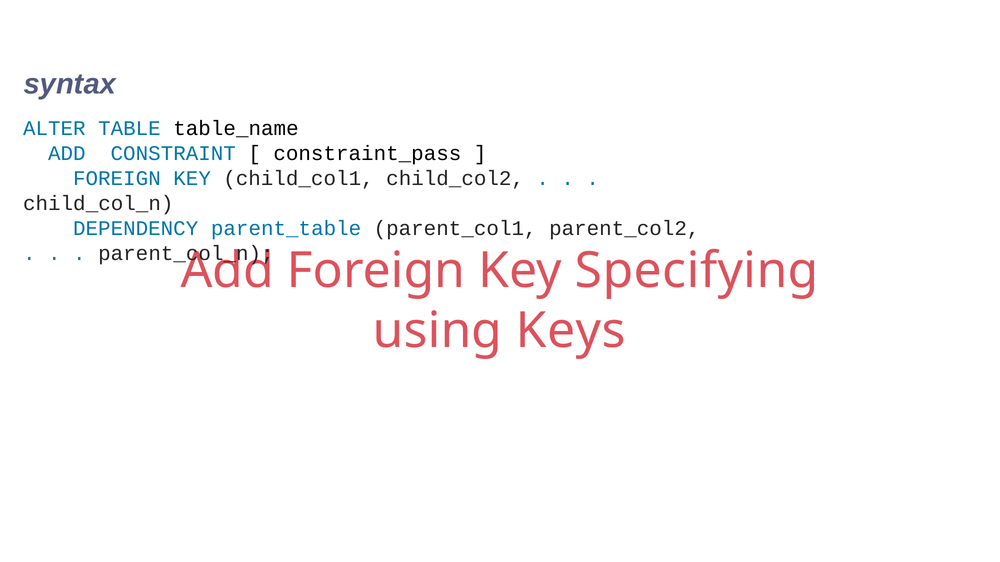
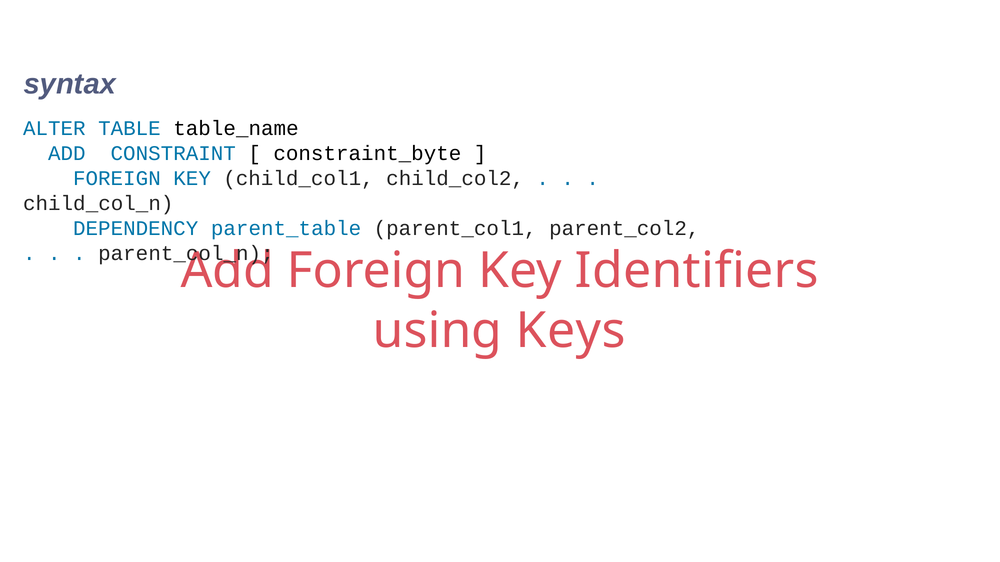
constraint_pass: constraint_pass -> constraint_byte (367, 154)
Specifying: Specifying -> Identifiers (697, 271)
